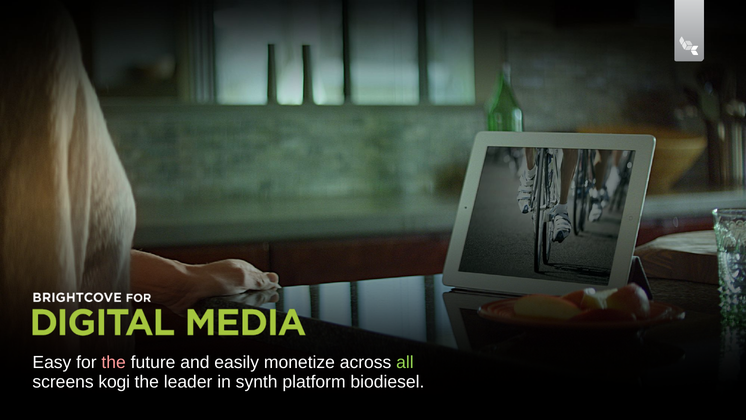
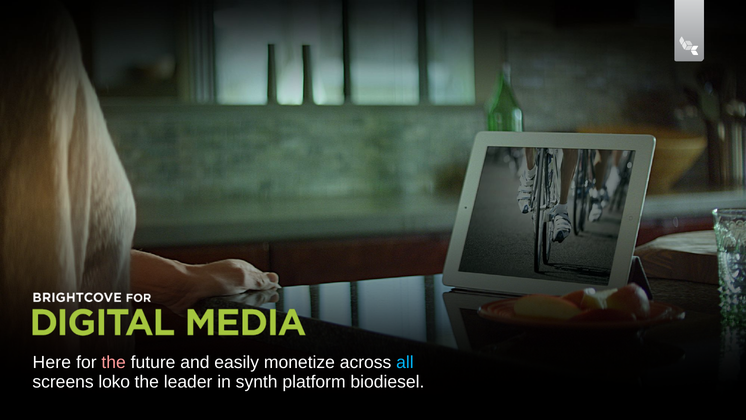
Easy: Easy -> Here (52, 362)
all colour: light green -> light blue (405, 362)
kogi: kogi -> loko (114, 382)
